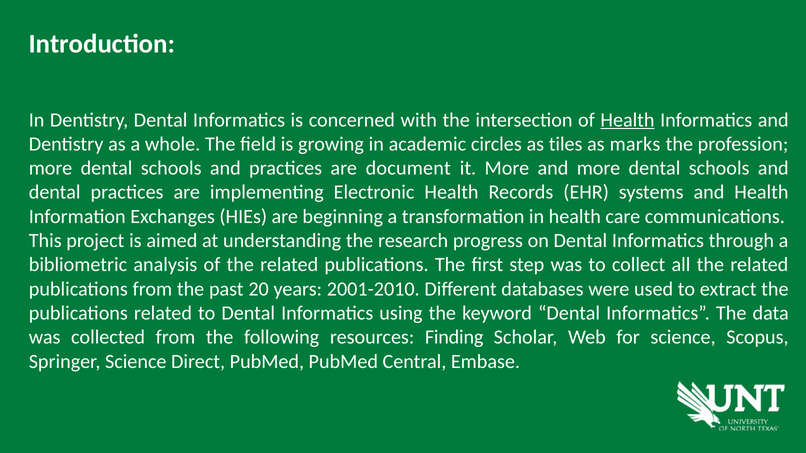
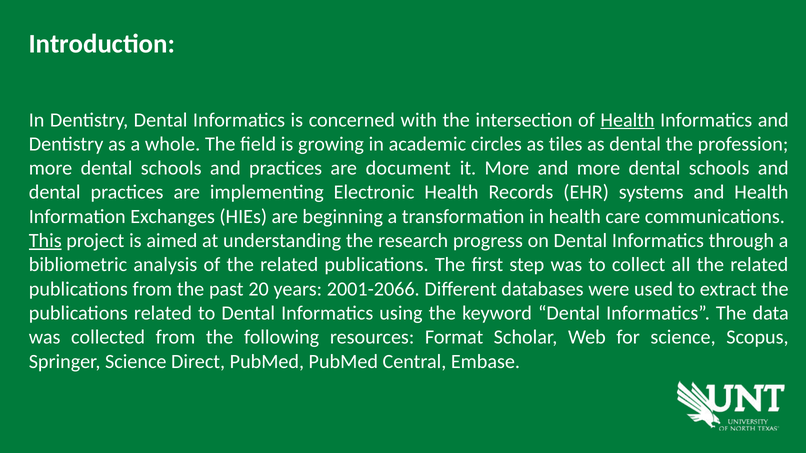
as marks: marks -> dental (635, 144)
This underline: none -> present (45, 241)
2001-2010: 2001-2010 -> 2001-2066 (373, 289)
Finding: Finding -> Format (454, 338)
